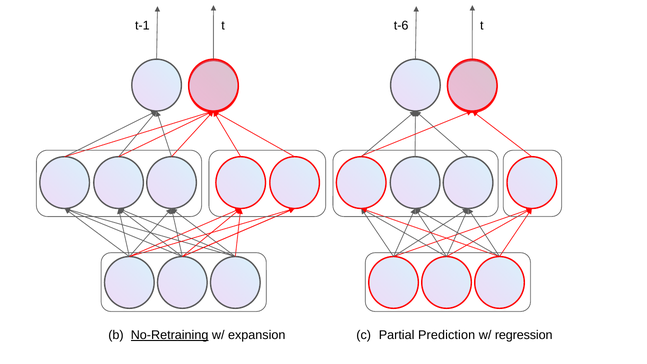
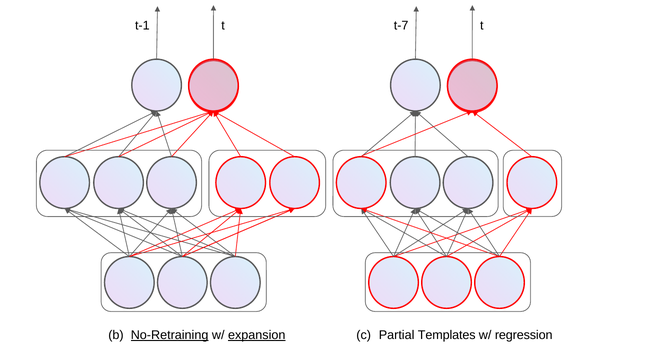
t-6: t-6 -> t-7 (401, 26)
expansion underline: none -> present (257, 335)
Prediction: Prediction -> Templates (447, 335)
